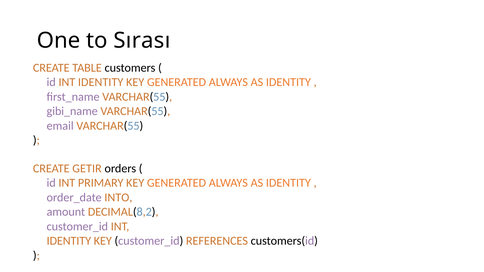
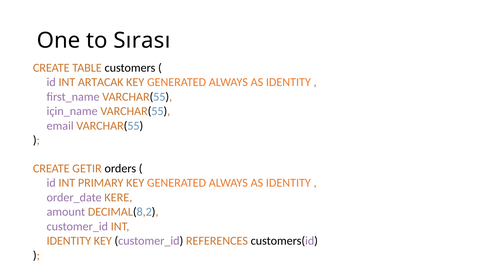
id INT IDENTITY: IDENTITY -> ARTACAK (101, 82)
gibi_name: gibi_name -> için_name (72, 111)
INTO: INTO -> KERE (118, 198)
